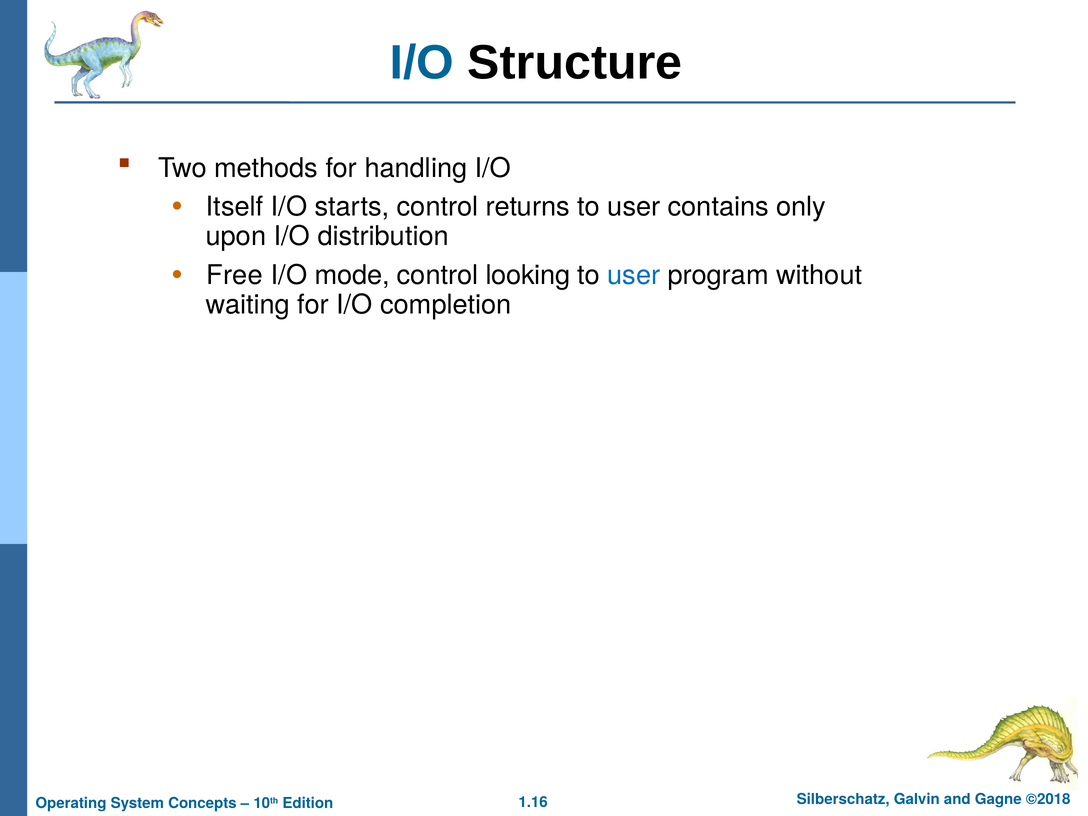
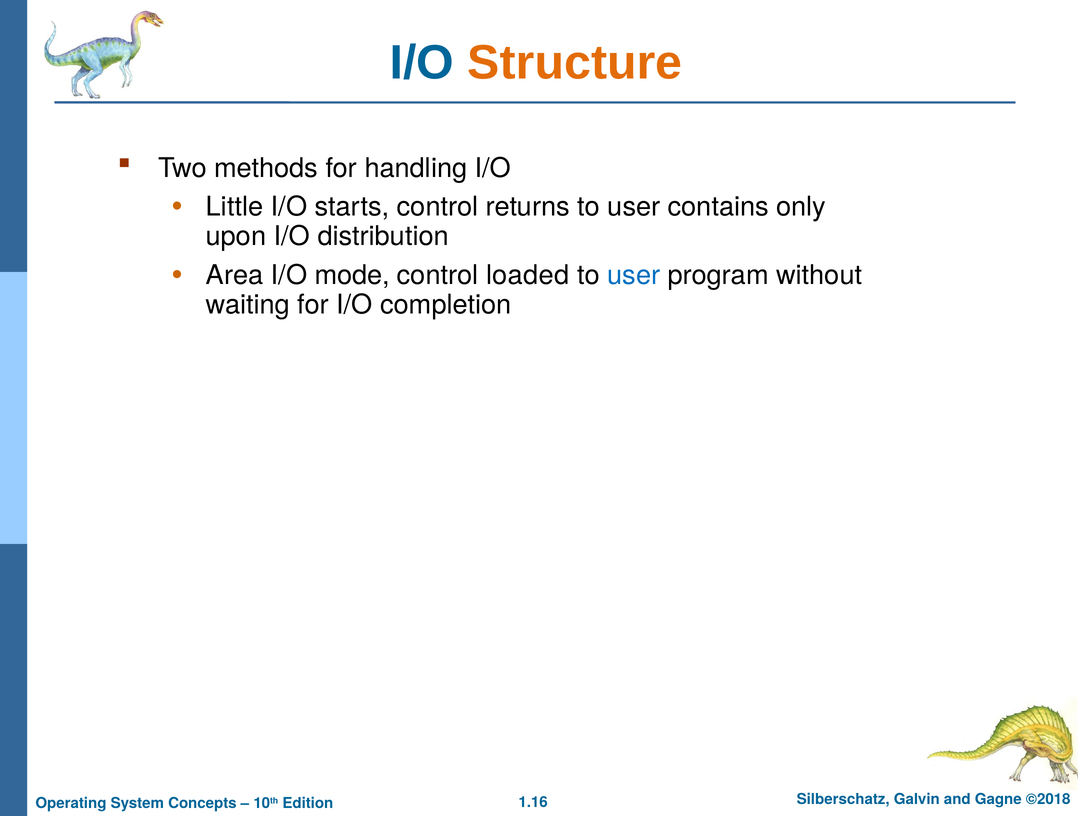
Structure colour: black -> orange (575, 63)
Itself: Itself -> Little (235, 207)
Free: Free -> Area (235, 275)
looking: looking -> loaded (528, 275)
